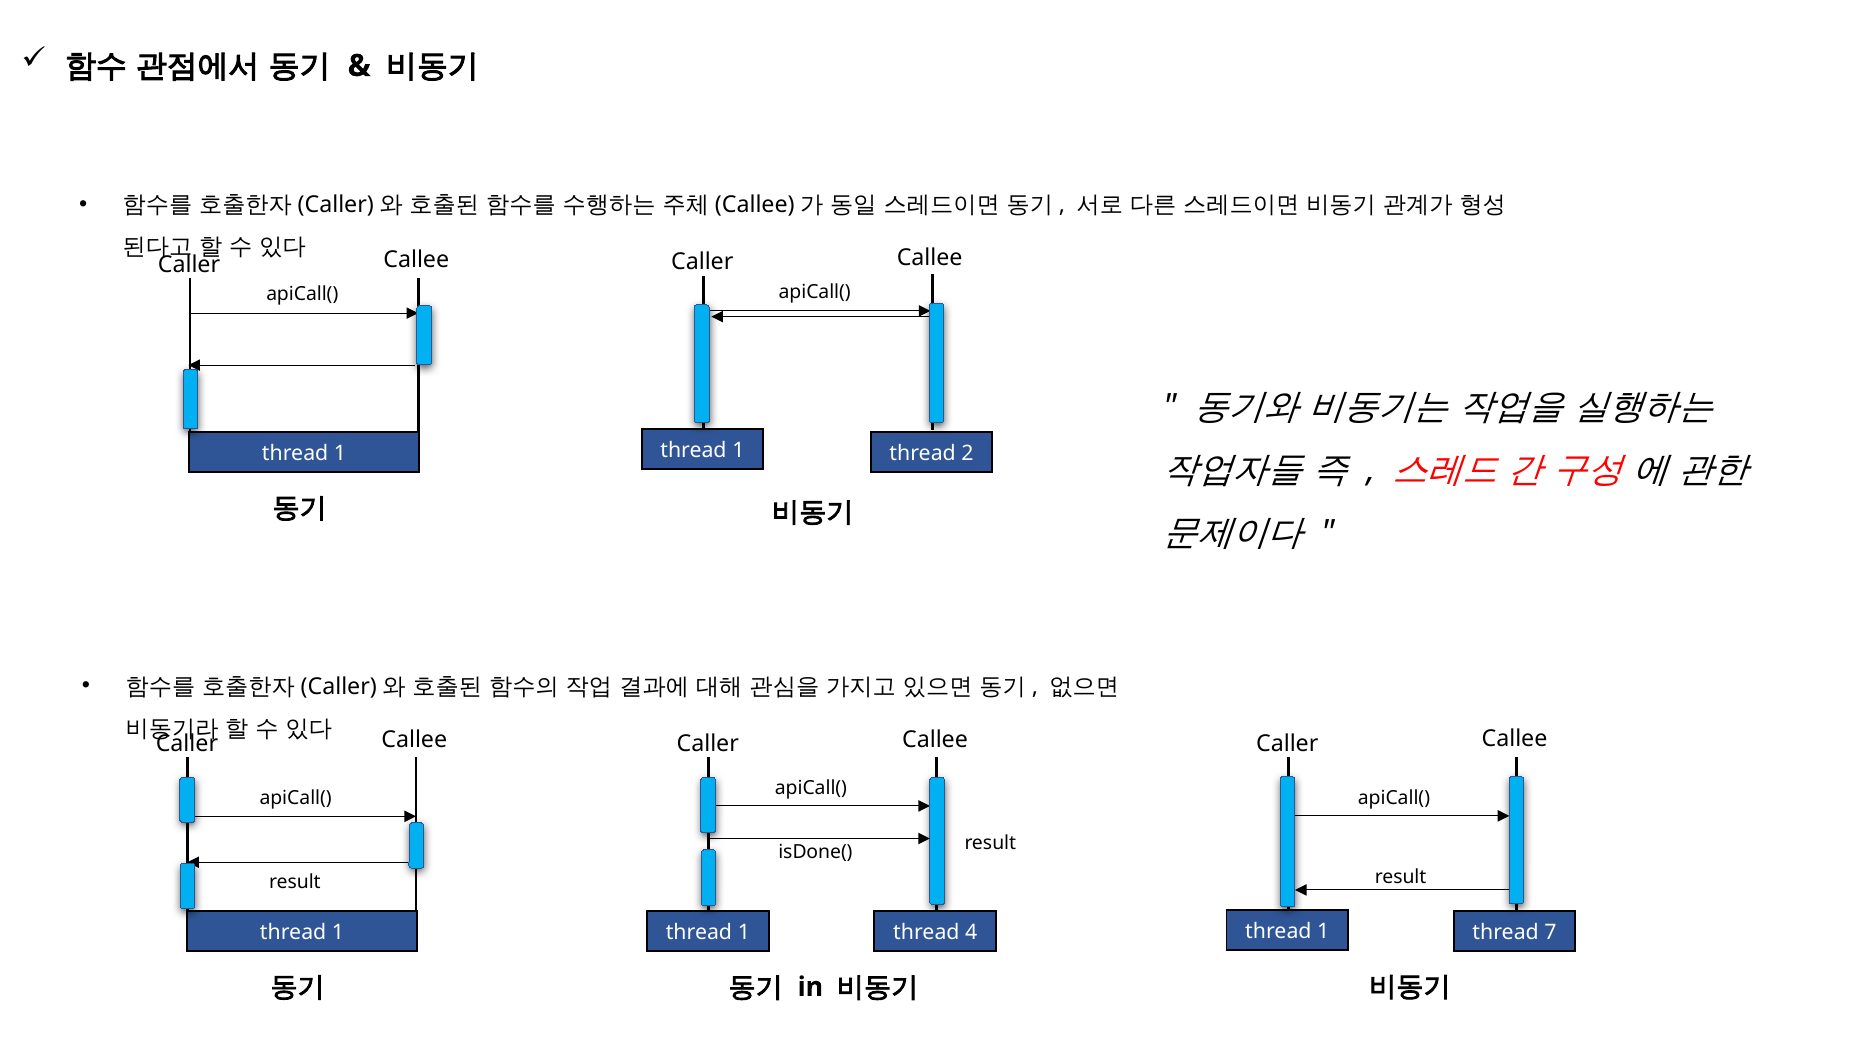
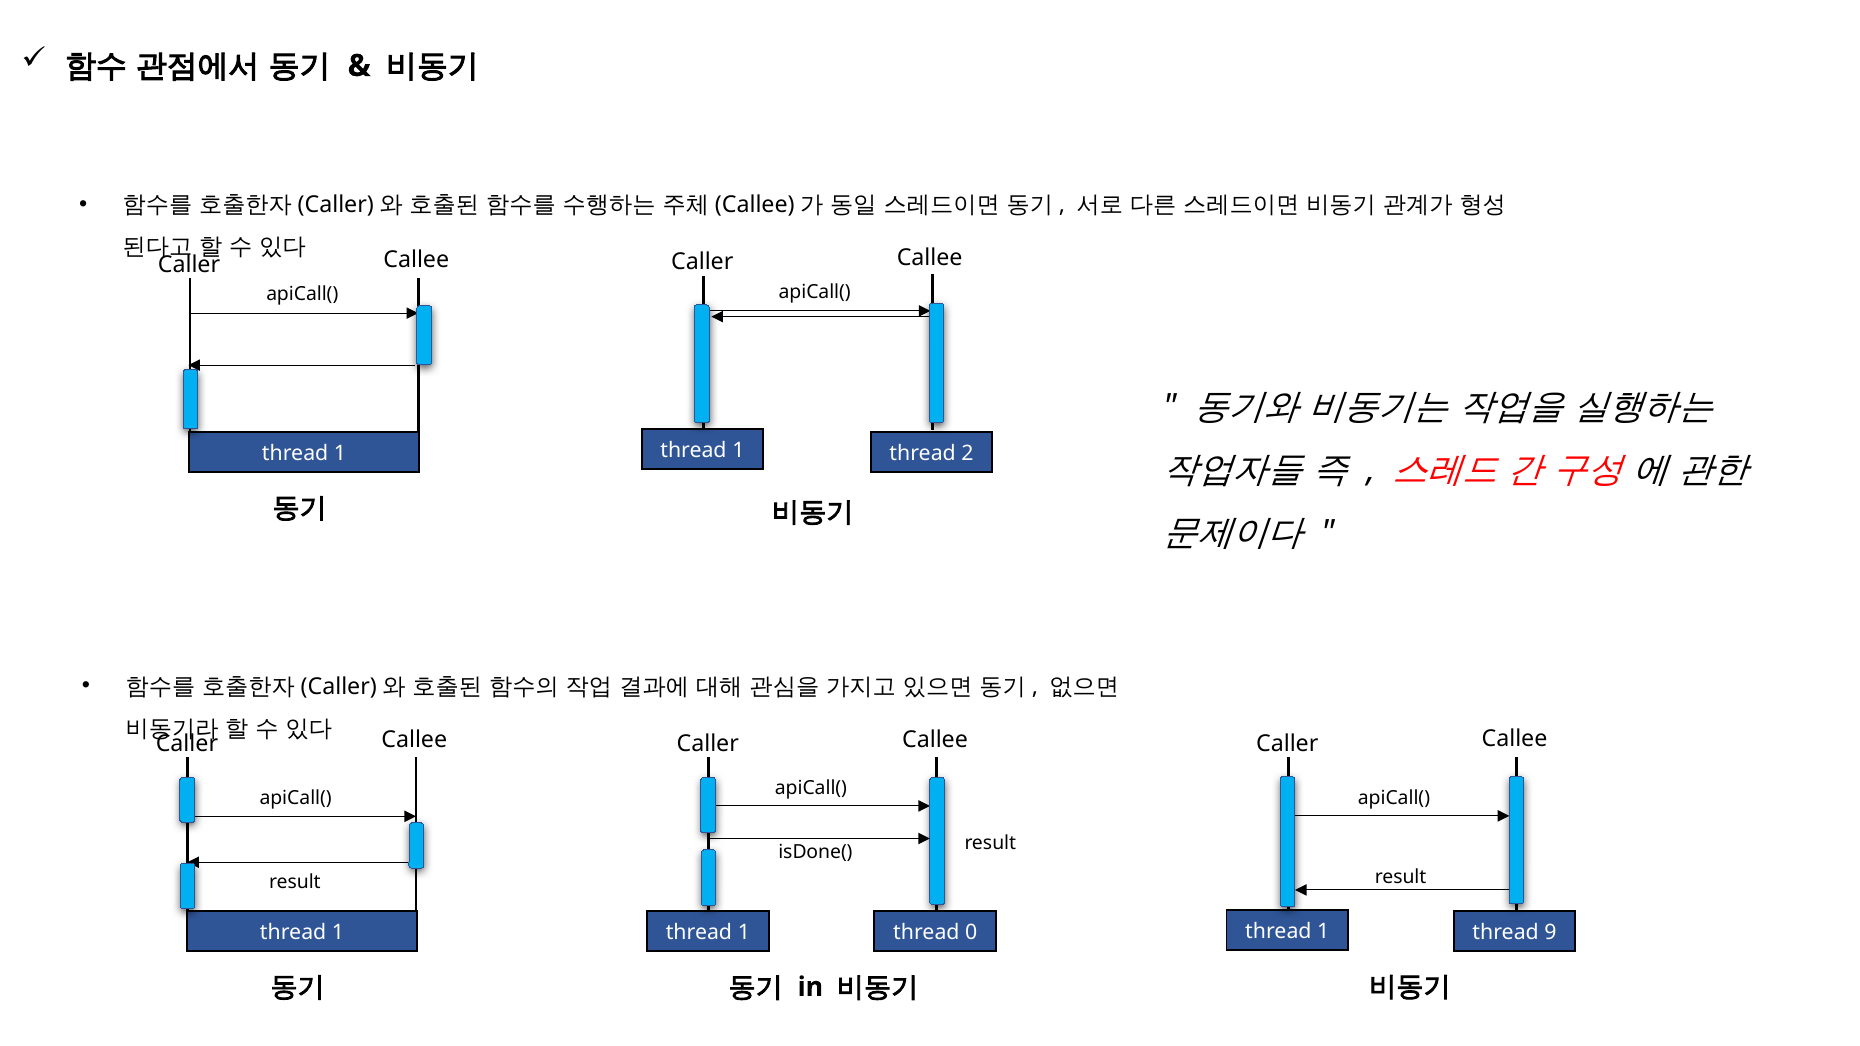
7: 7 -> 9 (1551, 932)
4: 4 -> 0 (971, 933)
